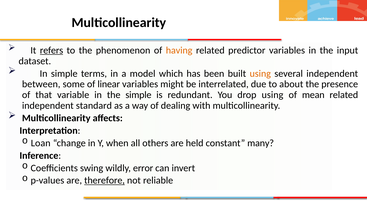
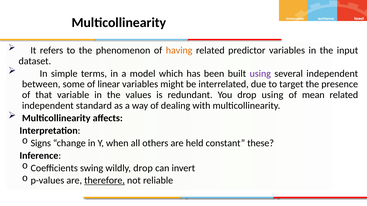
refers underline: present -> none (52, 50)
using colour: orange -> purple (260, 74)
about: about -> target (291, 84)
the simple: simple -> values (138, 95)
Loan: Loan -> Signs (41, 143)
many: many -> these (261, 143)
wildly error: error -> drop (143, 168)
